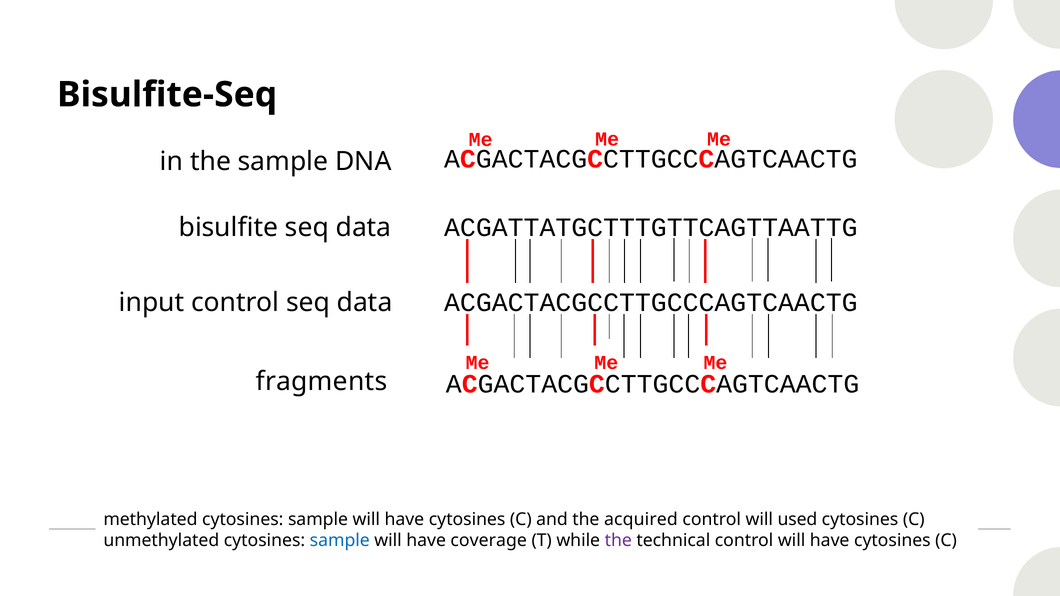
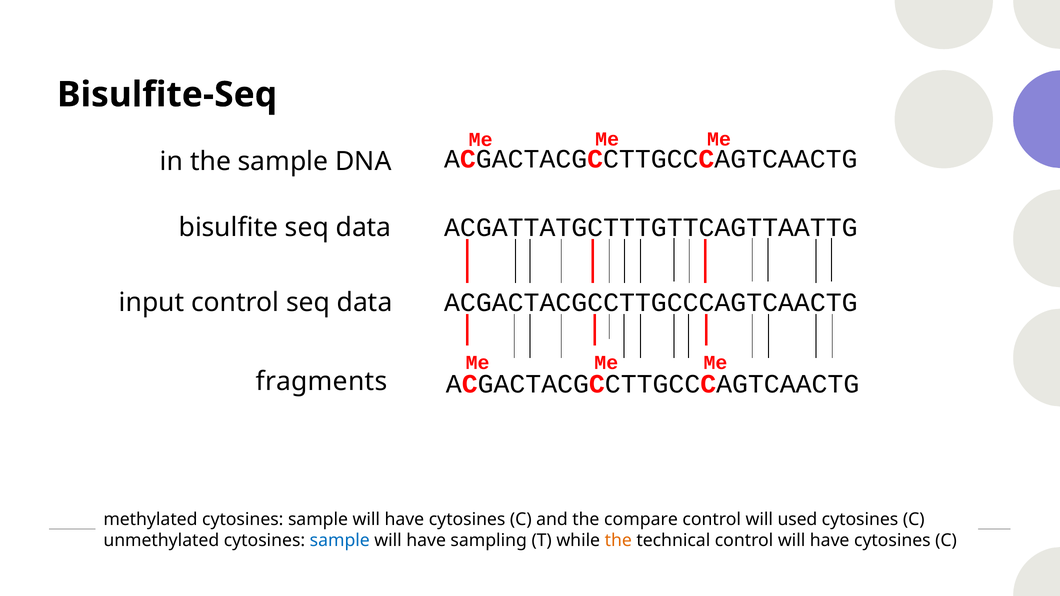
acquired: acquired -> compare (641, 519)
coverage: coverage -> sampling (489, 541)
the colour: purple -> orange (618, 541)
